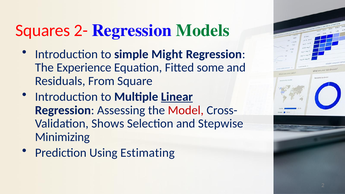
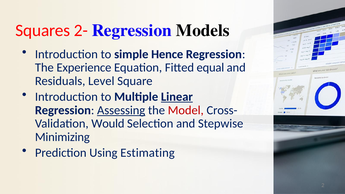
Models colour: green -> black (203, 30)
Might: Might -> Hence (167, 54)
some: some -> equal (210, 68)
From: From -> Level (101, 81)
Assessing underline: none -> present (121, 110)
Shows: Shows -> Would (108, 124)
